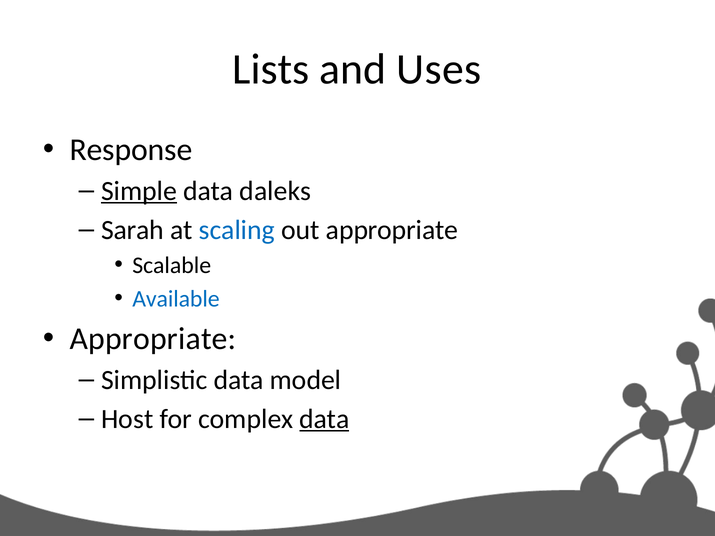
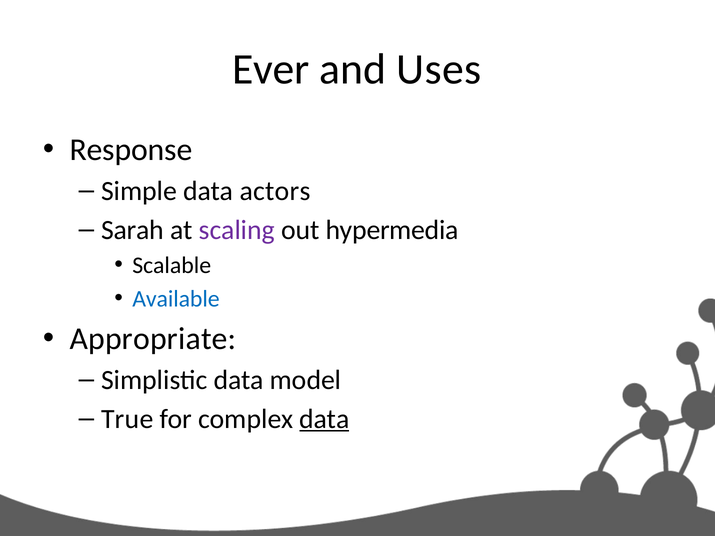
Lists: Lists -> Ever (271, 69)
Simple underline: present -> none (139, 191)
daleks: daleks -> actors (275, 191)
scaling colour: blue -> purple (237, 230)
out appropriate: appropriate -> hypermedia (392, 230)
Host: Host -> True (127, 419)
